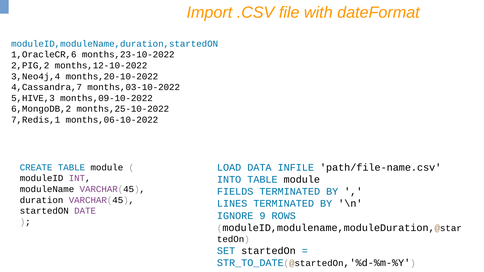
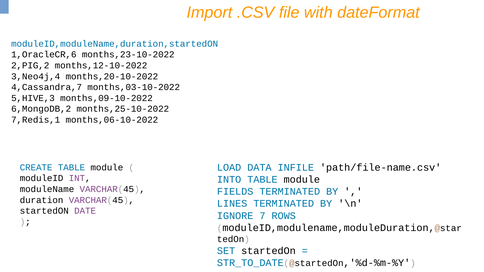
9: 9 -> 7 (262, 216)
